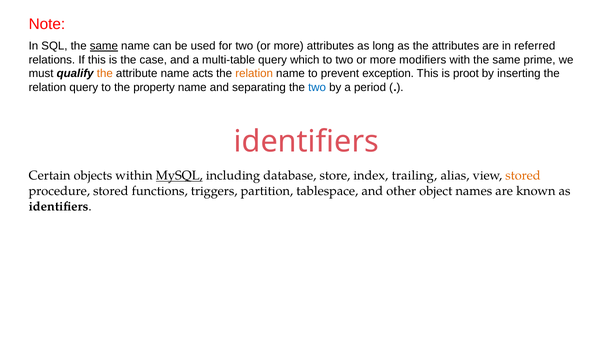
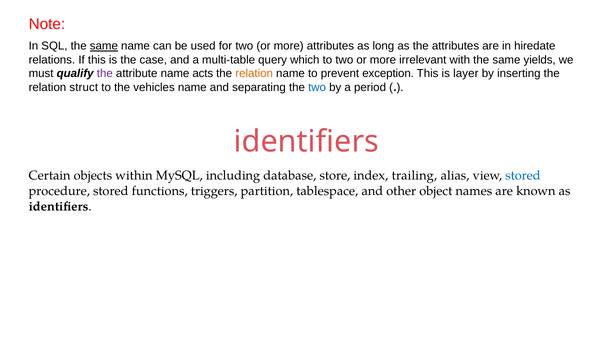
referred: referred -> hiredate (535, 46)
modifiers: modifiers -> irrelevant (423, 60)
prime: prime -> yields (540, 60)
the colour: orange -> purple (105, 74)
proot: proot -> layer (466, 74)
relation query: query -> struct (84, 87)
property: property -> vehicles (154, 87)
MySQL underline: present -> none (179, 176)
stored colour: orange -> blue (523, 176)
